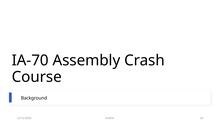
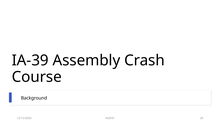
IA-70: IA-70 -> IA-39 (30, 60)
